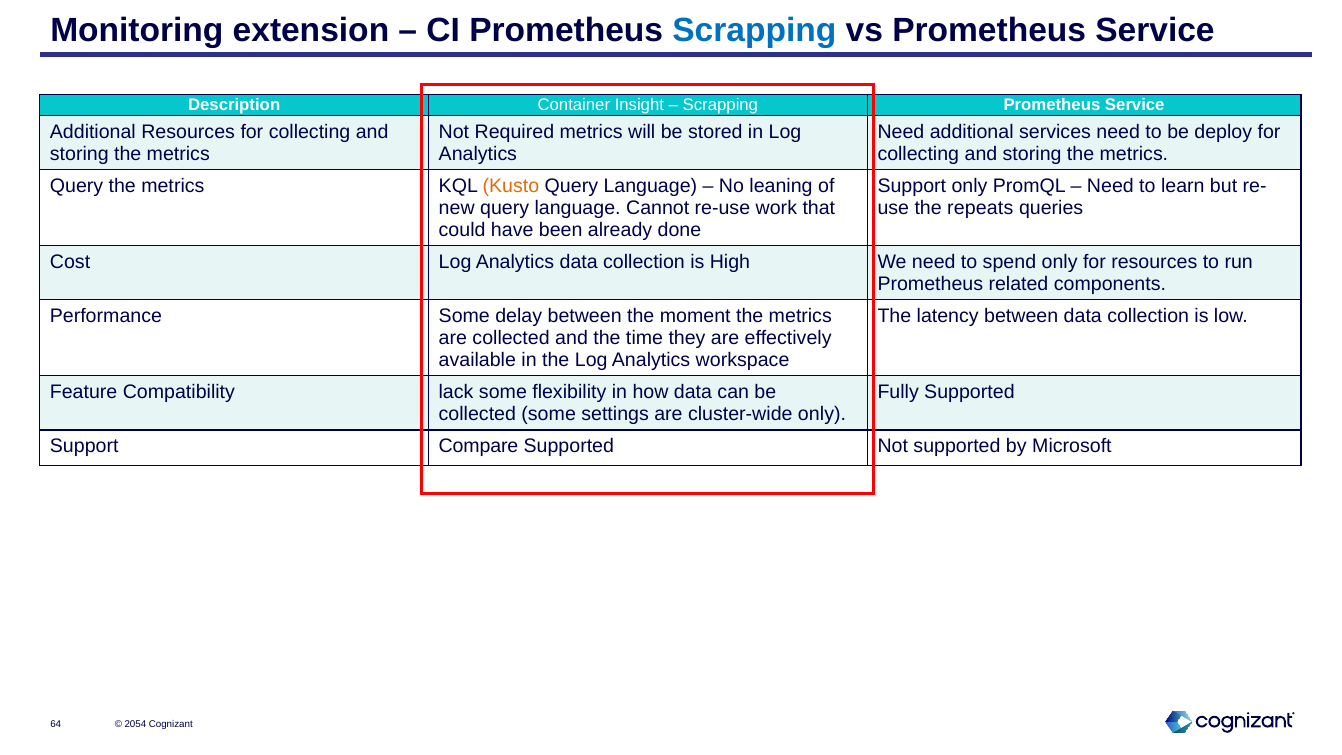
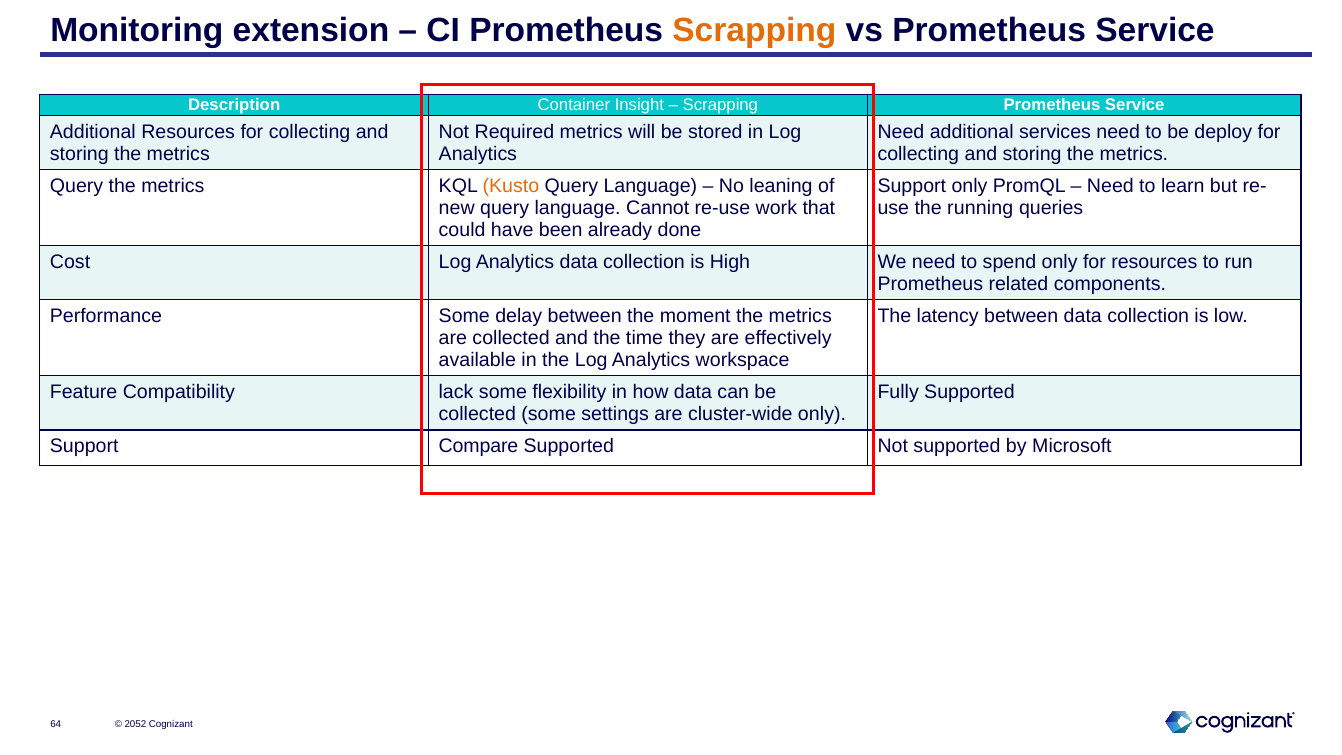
Scrapping colour: blue -> orange (754, 31)
repeats: repeats -> running (980, 208)
2054: 2054 -> 2052 (135, 724)
